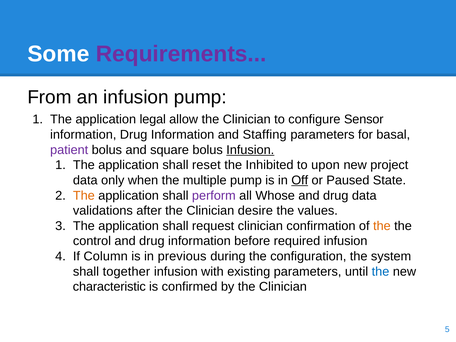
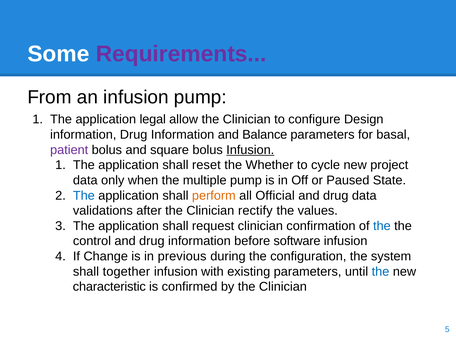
Sensor: Sensor -> Design (364, 119)
Staffing: Staffing -> Balance (265, 135)
Inhibited: Inhibited -> Whether (270, 165)
upon: upon -> cycle (326, 165)
Off underline: present -> none (300, 180)
The colour: orange -> blue (84, 195)
perform colour: purple -> orange (214, 195)
Whose: Whose -> Official (275, 195)
desire: desire -> rectify (255, 211)
the colour: orange -> blue (382, 226)
required: required -> software (297, 241)
Column: Column -> Change (106, 256)
